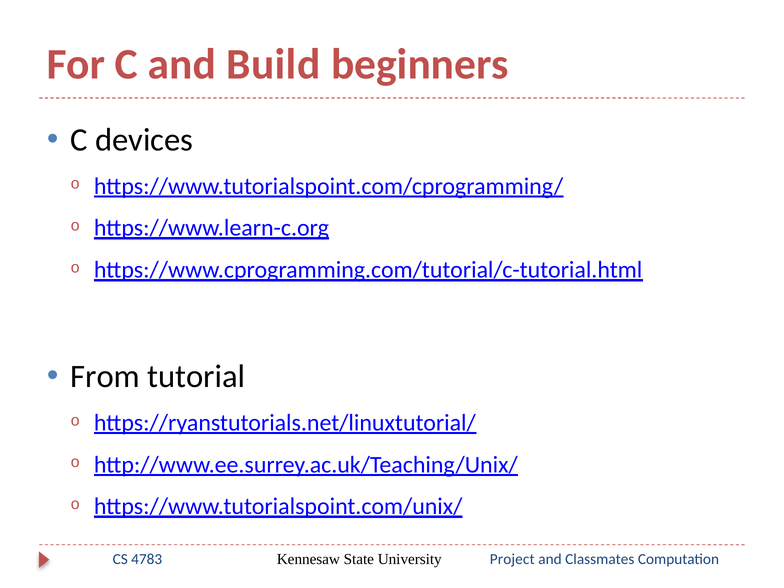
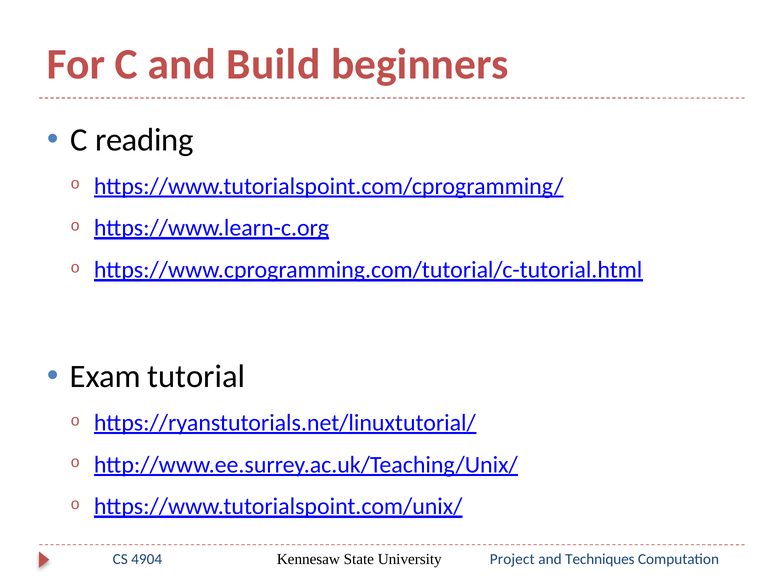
devices: devices -> reading (144, 140)
From: From -> Exam (105, 377)
4783: 4783 -> 4904 (147, 559)
Classmates: Classmates -> Techniques (600, 559)
